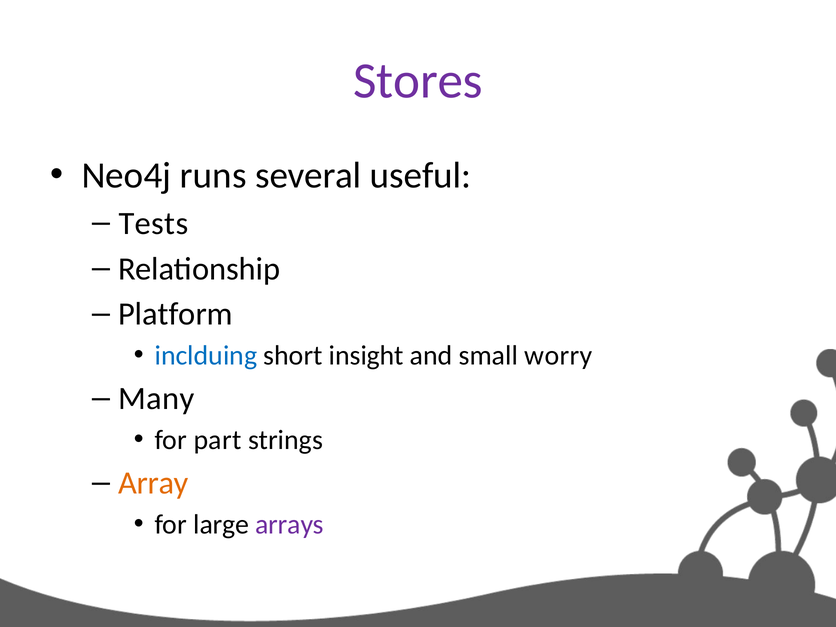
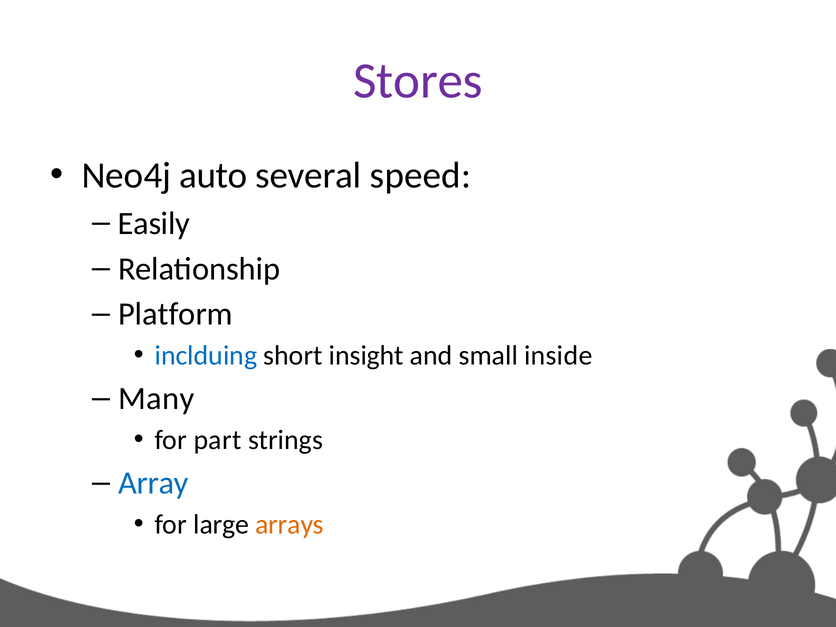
runs: runs -> auto (213, 175)
useful: useful -> speed (420, 175)
Tests: Tests -> Easily (154, 223)
worry: worry -> inside (558, 356)
Array colour: orange -> blue (153, 483)
arrays colour: purple -> orange (290, 525)
